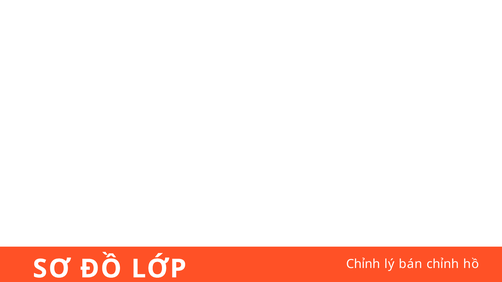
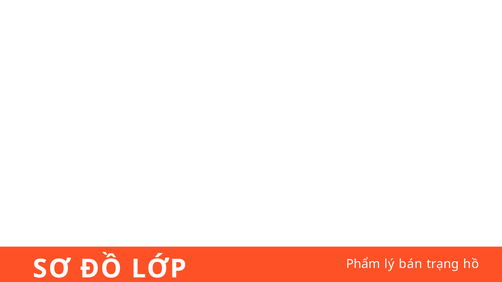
Chỉnh: Chỉnh -> Phẩm (363, 264)
bán chỉnh: chỉnh -> trạng (443, 264)
